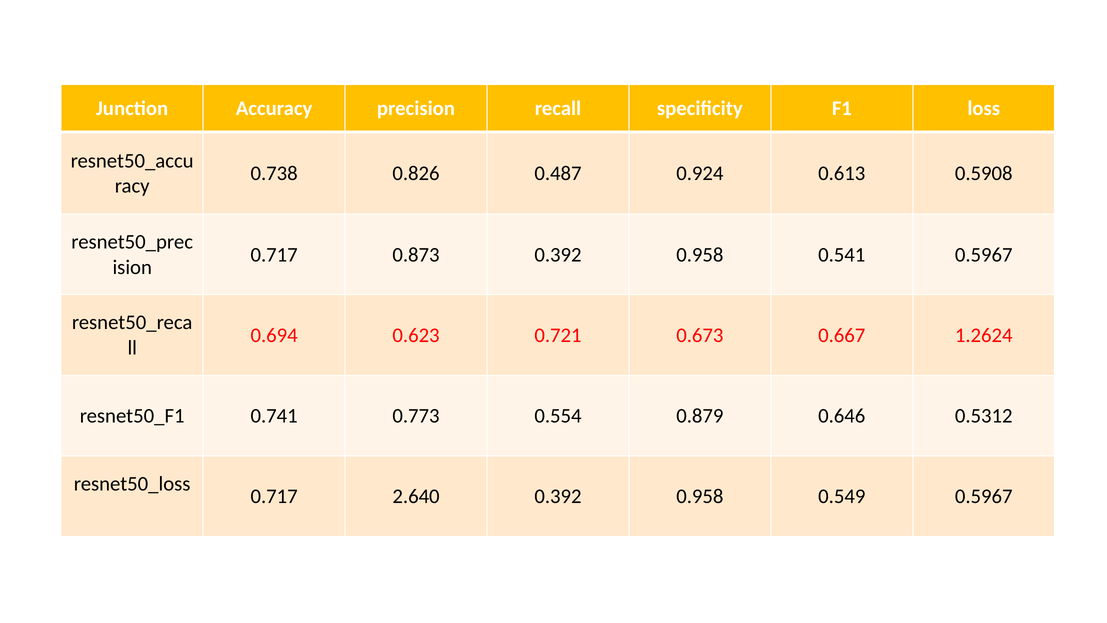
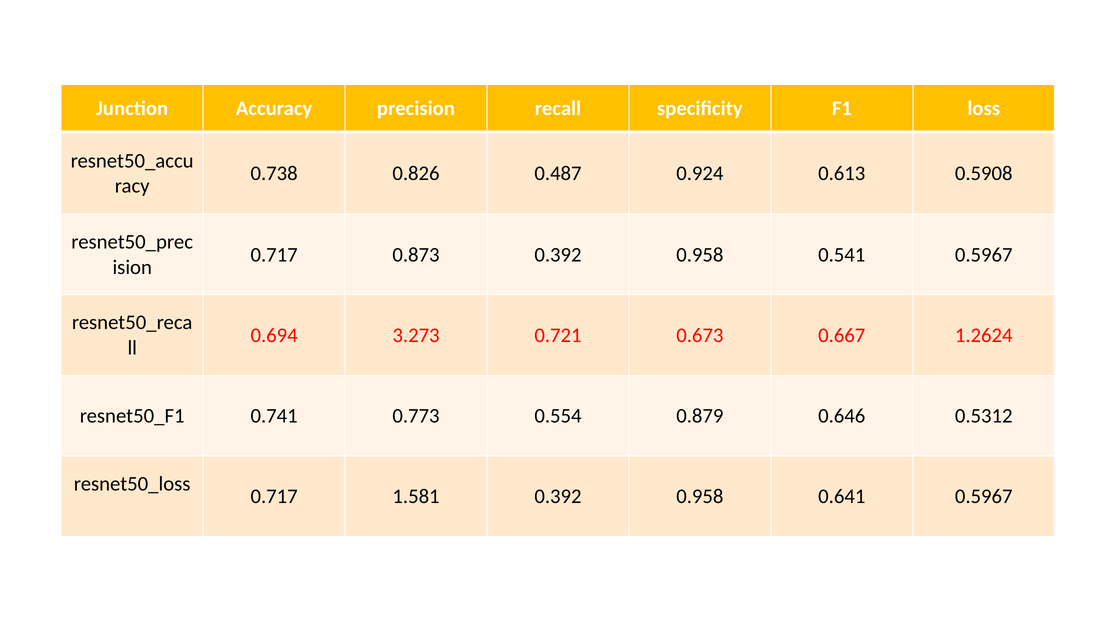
0.623: 0.623 -> 3.273 (416, 335)
2.640: 2.640 -> 1.581 (416, 496)
0.549: 0.549 -> 0.641 (842, 496)
